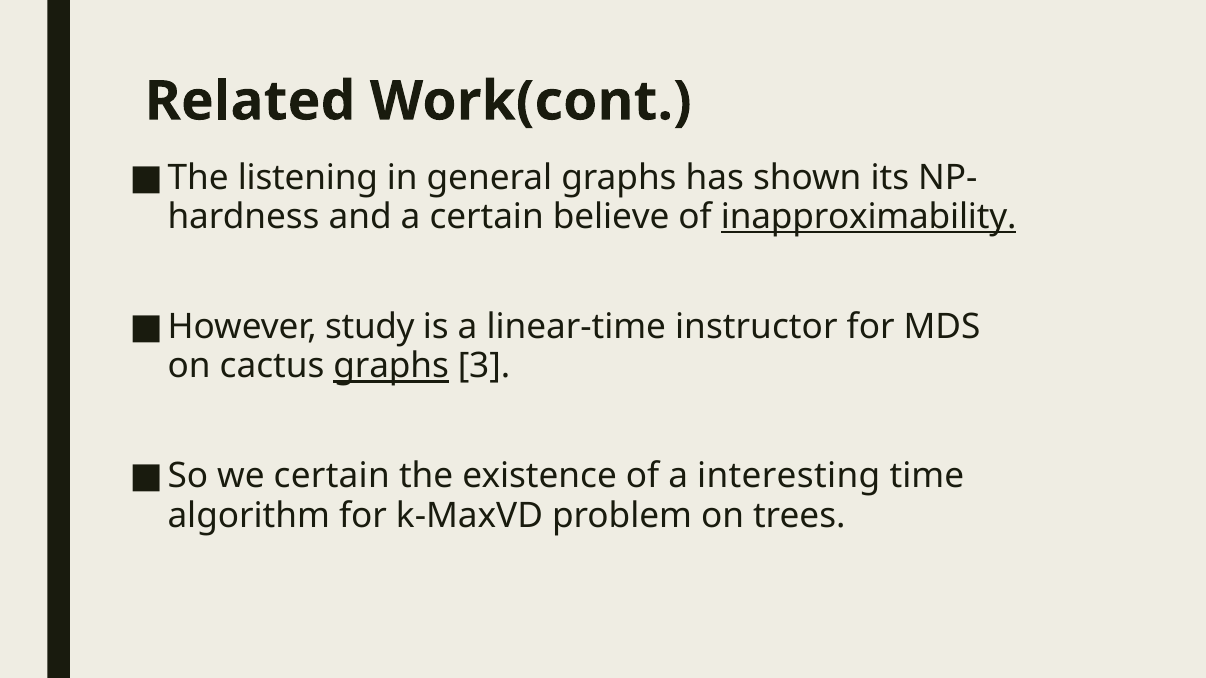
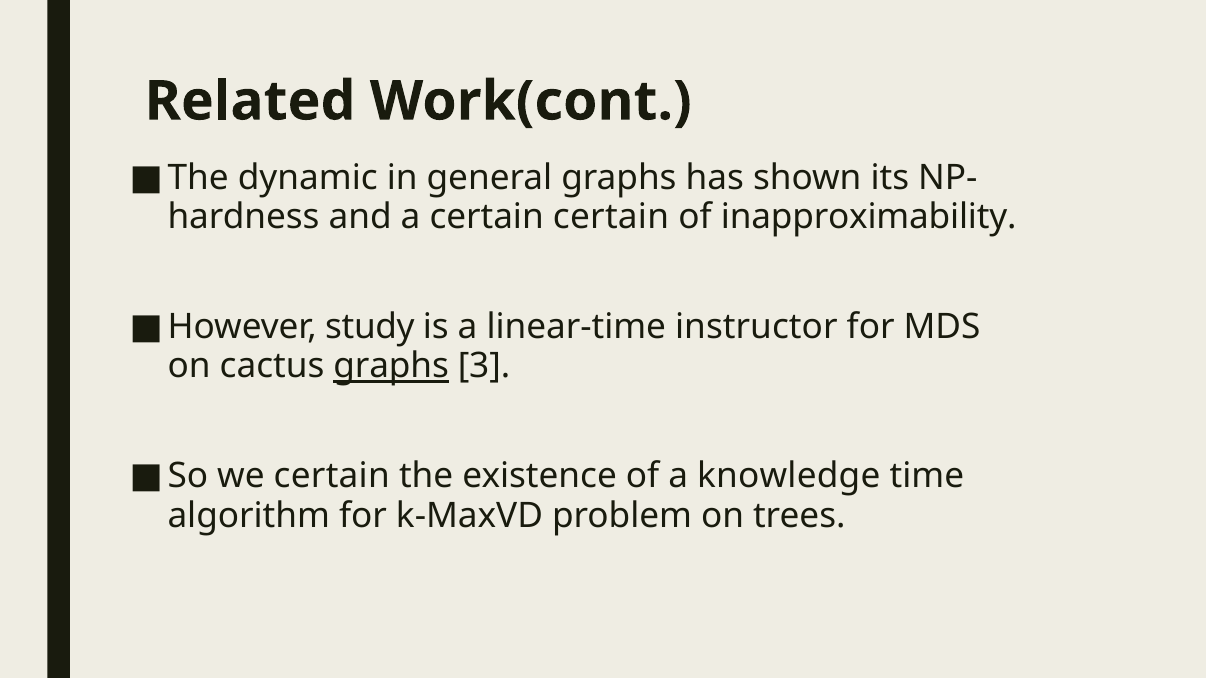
listening: listening -> dynamic (308, 178)
certain believe: believe -> certain (611, 217)
inapproximability underline: present -> none (869, 217)
interesting: interesting -> knowledge (789, 476)
